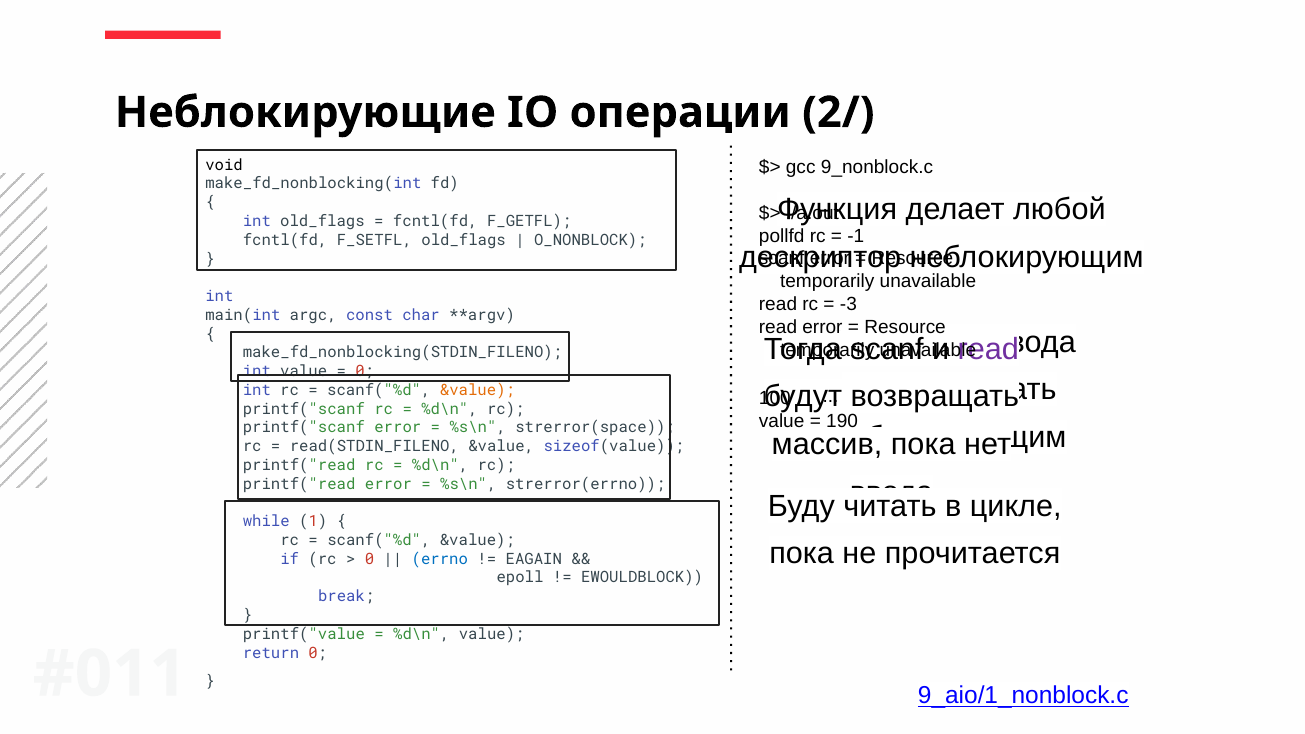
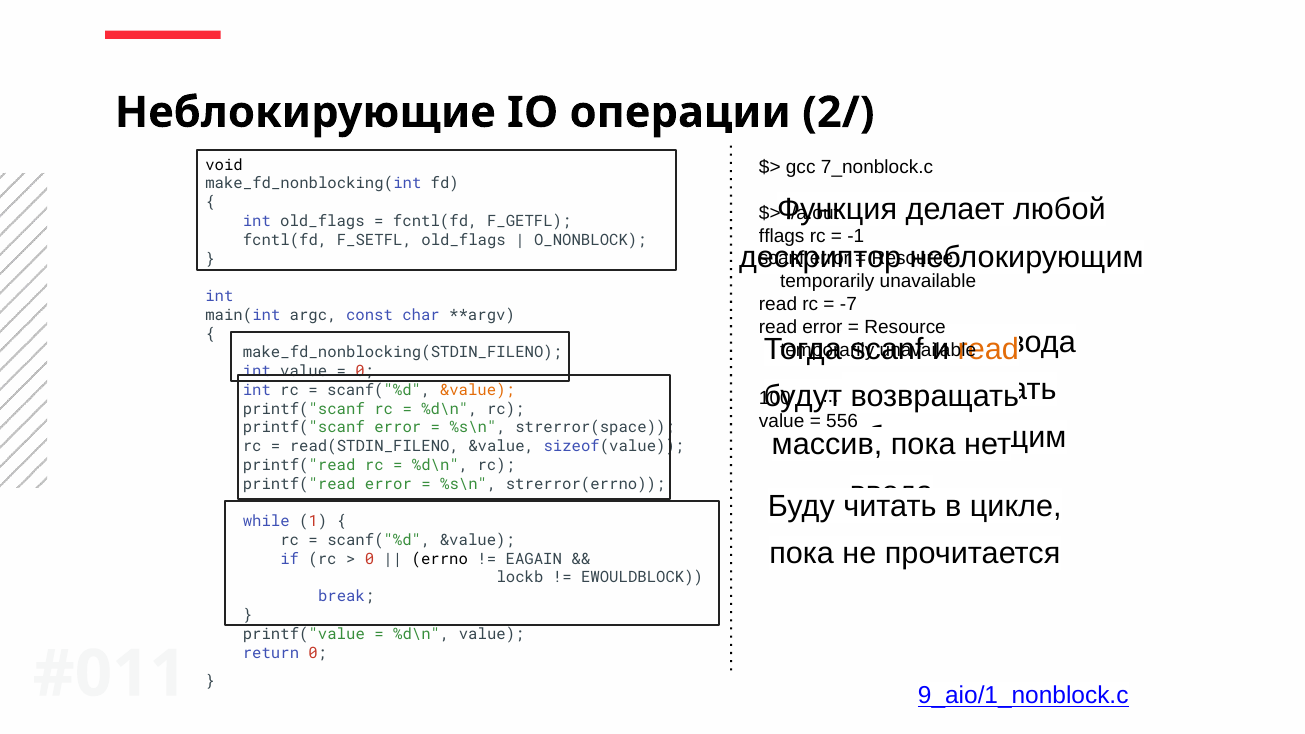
9_nonblock.c: 9_nonblock.c -> 7_nonblock.c (877, 167)
pollfd: pollfd -> fflags (782, 236)
-3: -3 -> -7 (848, 304)
read colour: purple -> orange (988, 349)
190: 190 -> 556 (842, 421)
errno colour: blue -> black (440, 559)
epoll: epoll -> lockb (520, 578)
